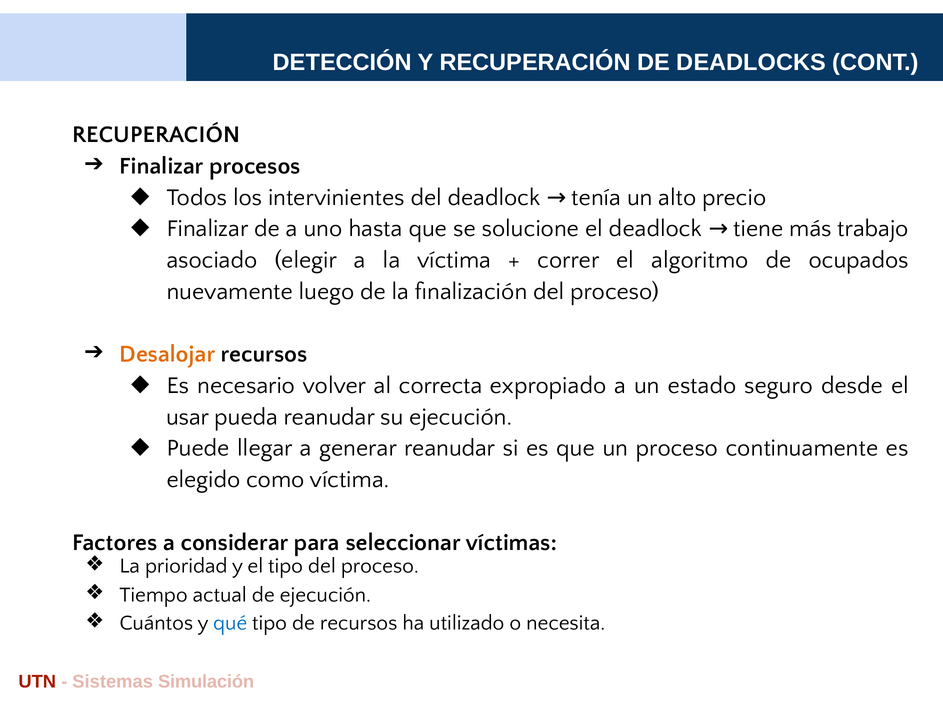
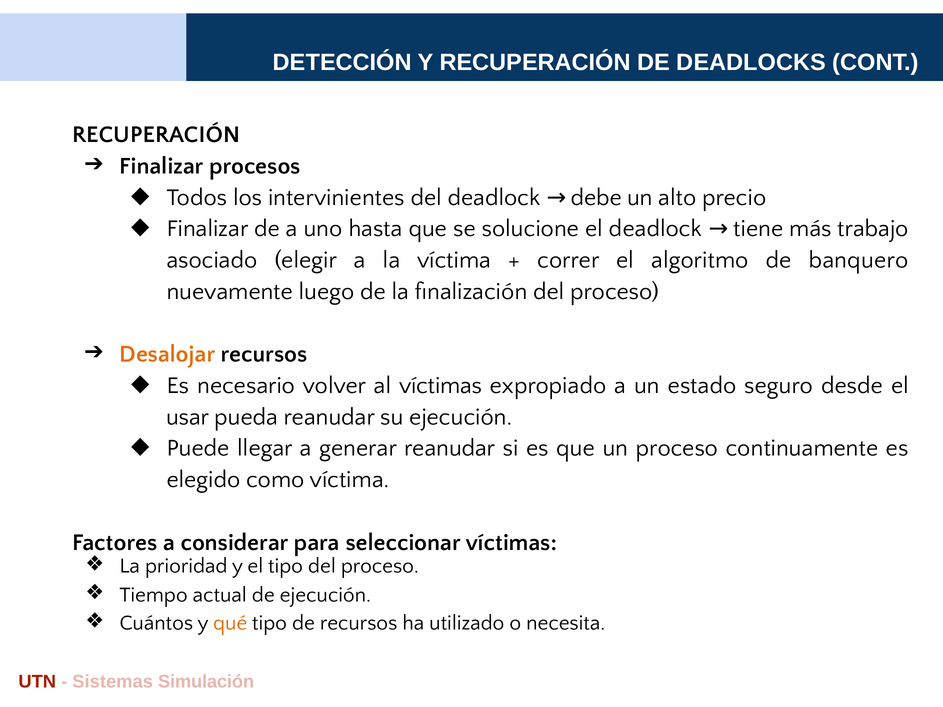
tenía: tenía -> debe (596, 197)
ocupados: ocupados -> banquero (859, 260)
al correcta: correcta -> víctimas (441, 386)
qué colour: blue -> orange (230, 623)
